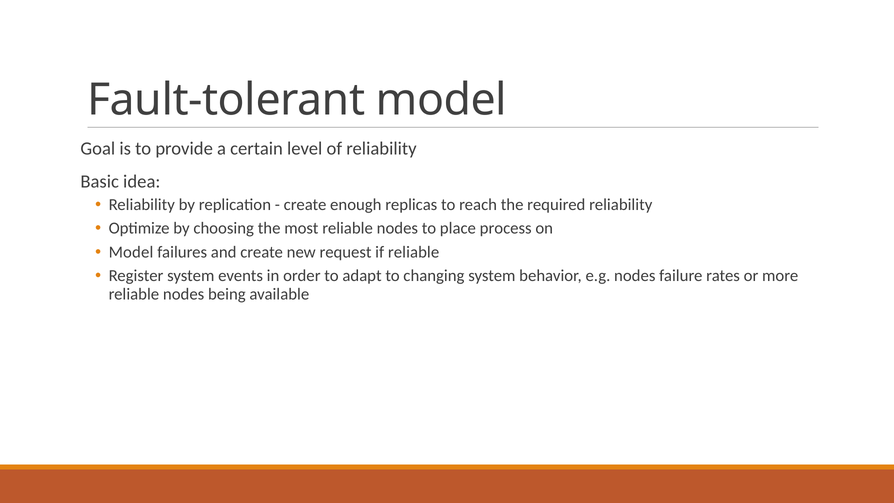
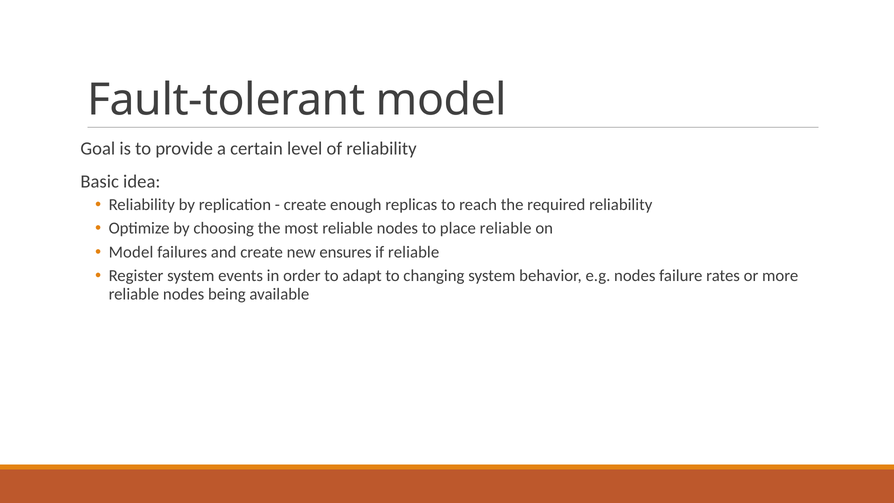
place process: process -> reliable (506, 228)
request: request -> ensures (346, 252)
